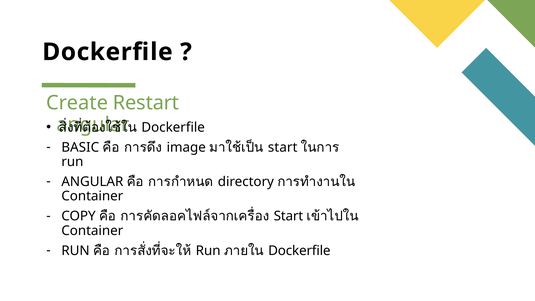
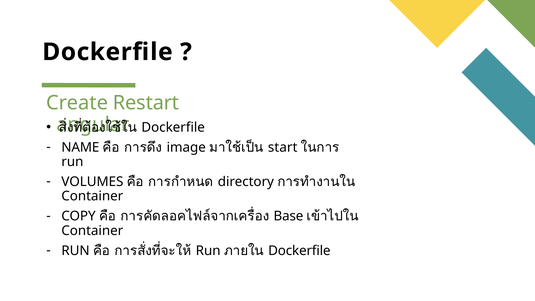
BASIC: BASIC -> NAME (80, 147)
ANGULAR: ANGULAR -> VOLUMES (92, 182)
Start: Start -> Base (288, 216)
